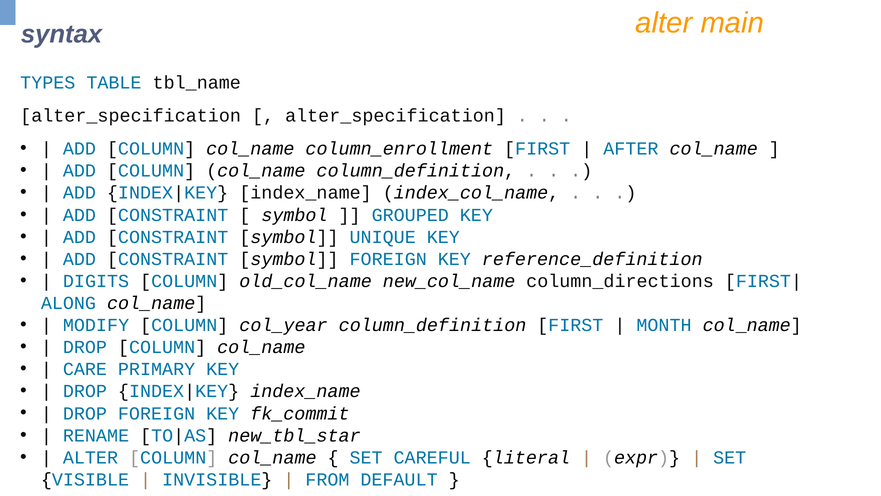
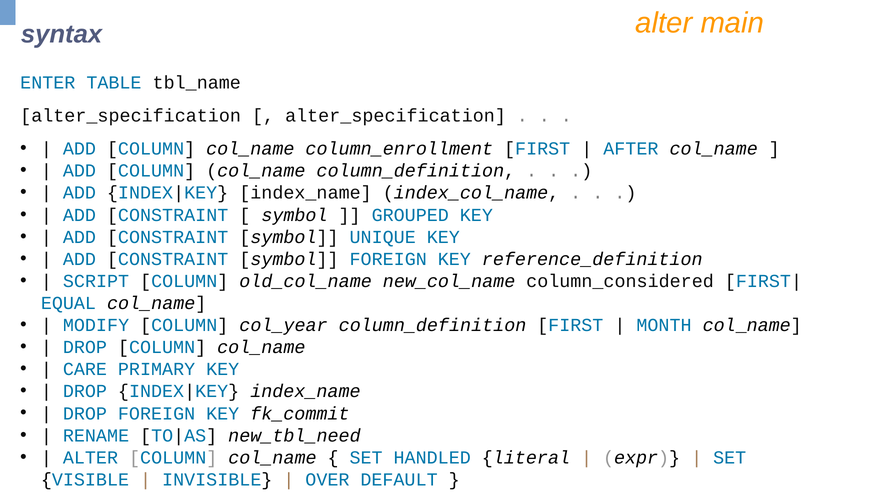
TYPES: TYPES -> ENTER (48, 83)
DIGITS: DIGITS -> SCRIPT (96, 281)
column_directions: column_directions -> column_considered (620, 281)
ALONG: ALONG -> EQUAL (68, 303)
new_tbl_star: new_tbl_star -> new_tbl_need (294, 435)
CAREFUL: CAREFUL -> HANDLED (432, 457)
FROM: FROM -> OVER (327, 479)
